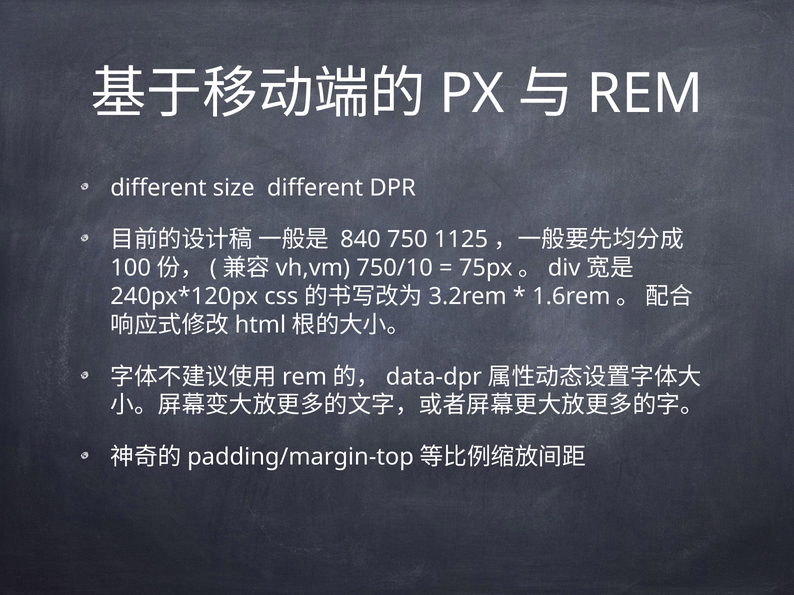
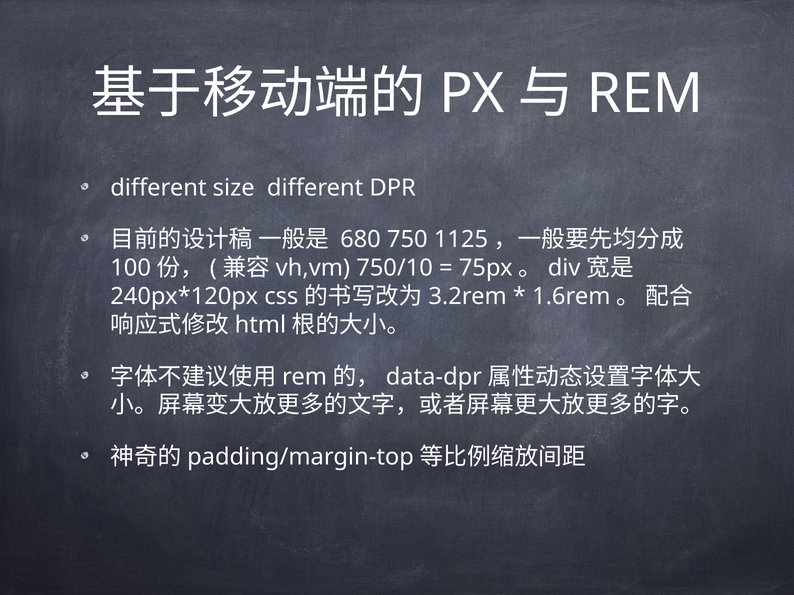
840: 840 -> 680 (360, 240)
